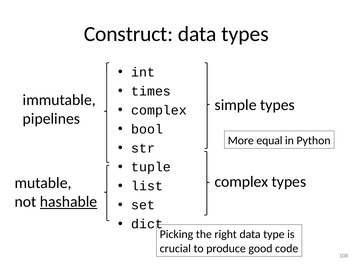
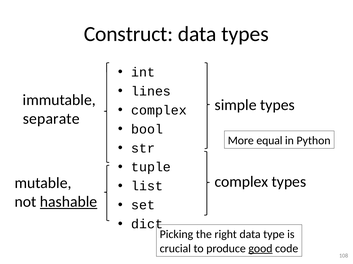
times: times -> lines (151, 91)
pipelines: pipelines -> separate (51, 119)
good underline: none -> present (260, 249)
